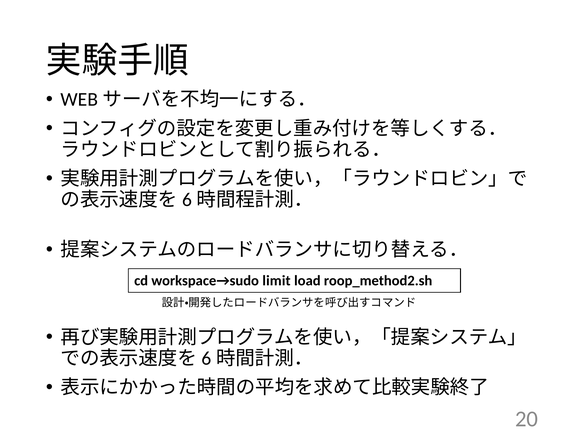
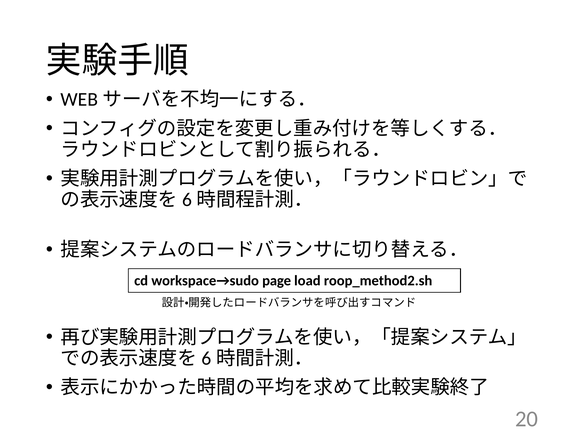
limit: limit -> page (277, 281)
